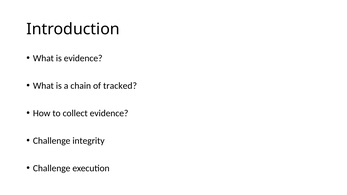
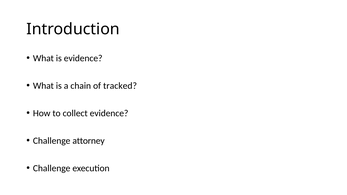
integrity: integrity -> attorney (89, 141)
